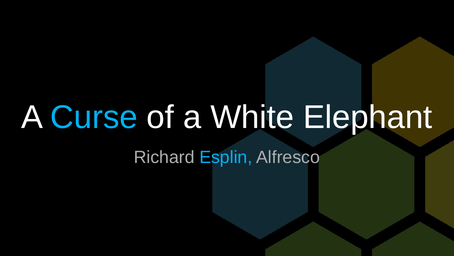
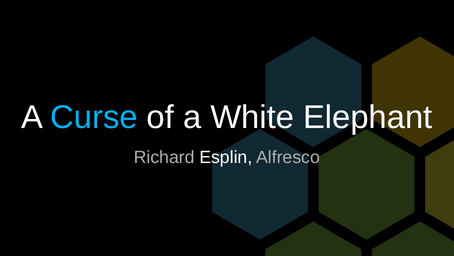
Esplin colour: light blue -> white (226, 157)
